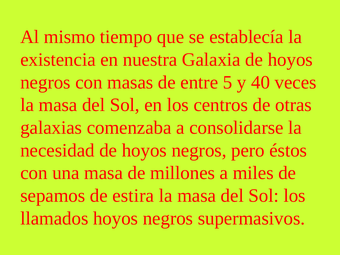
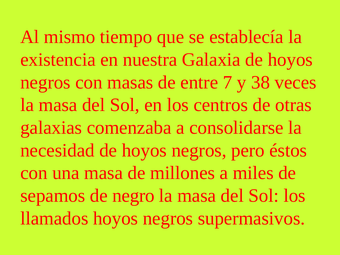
5: 5 -> 7 (228, 82)
40: 40 -> 38 (261, 82)
estira: estira -> negro (133, 196)
